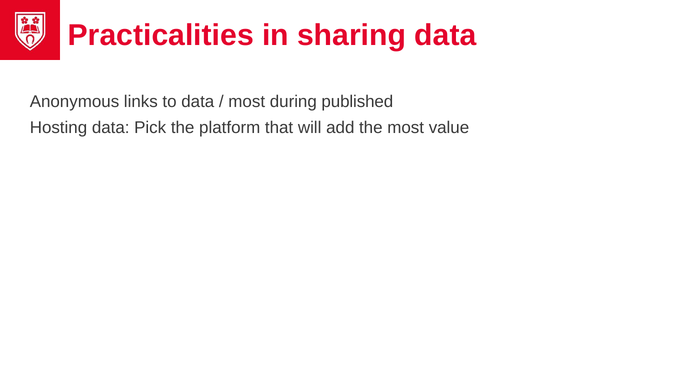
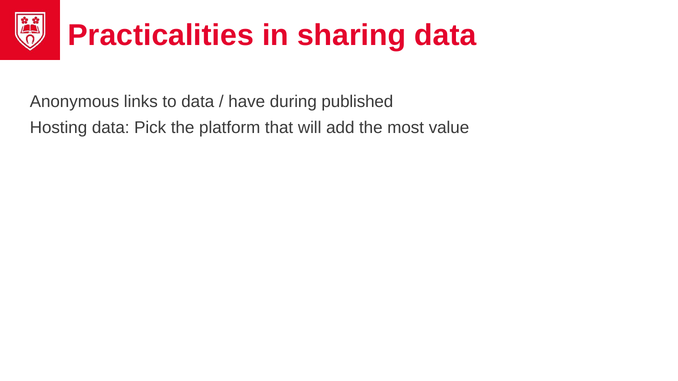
most: most -> have (247, 102)
